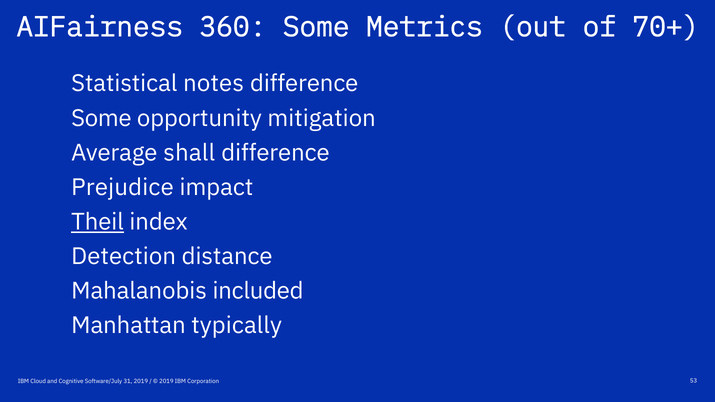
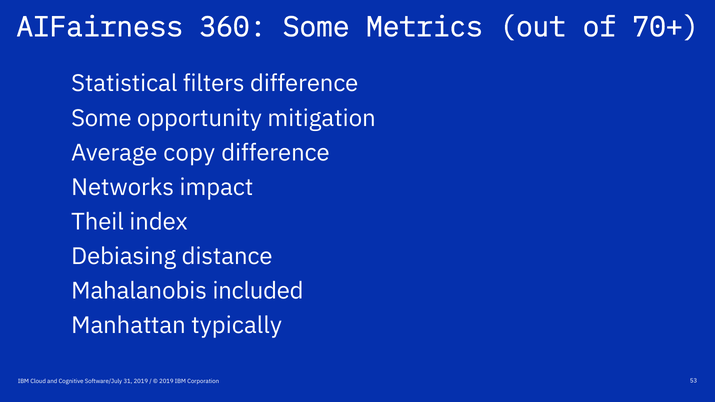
notes: notes -> filters (214, 84)
shall: shall -> copy (189, 153)
Prejudice: Prejudice -> Networks (123, 187)
Theil underline: present -> none (97, 222)
Detection: Detection -> Debiasing (124, 256)
